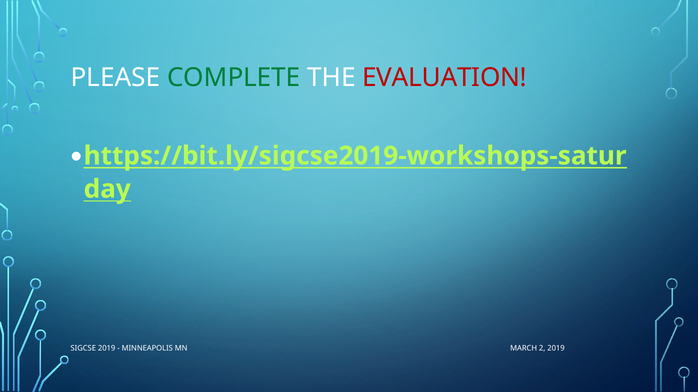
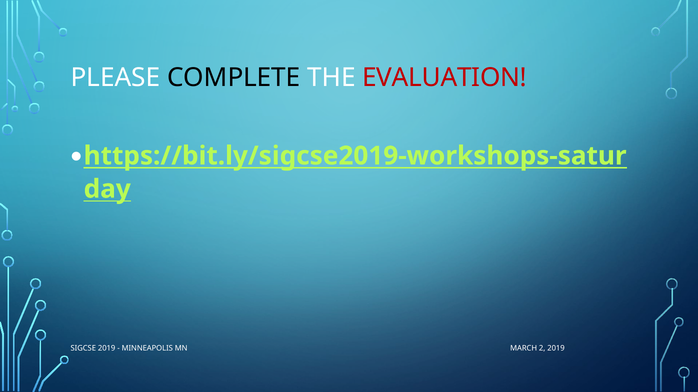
COMPLETE colour: green -> black (234, 78)
